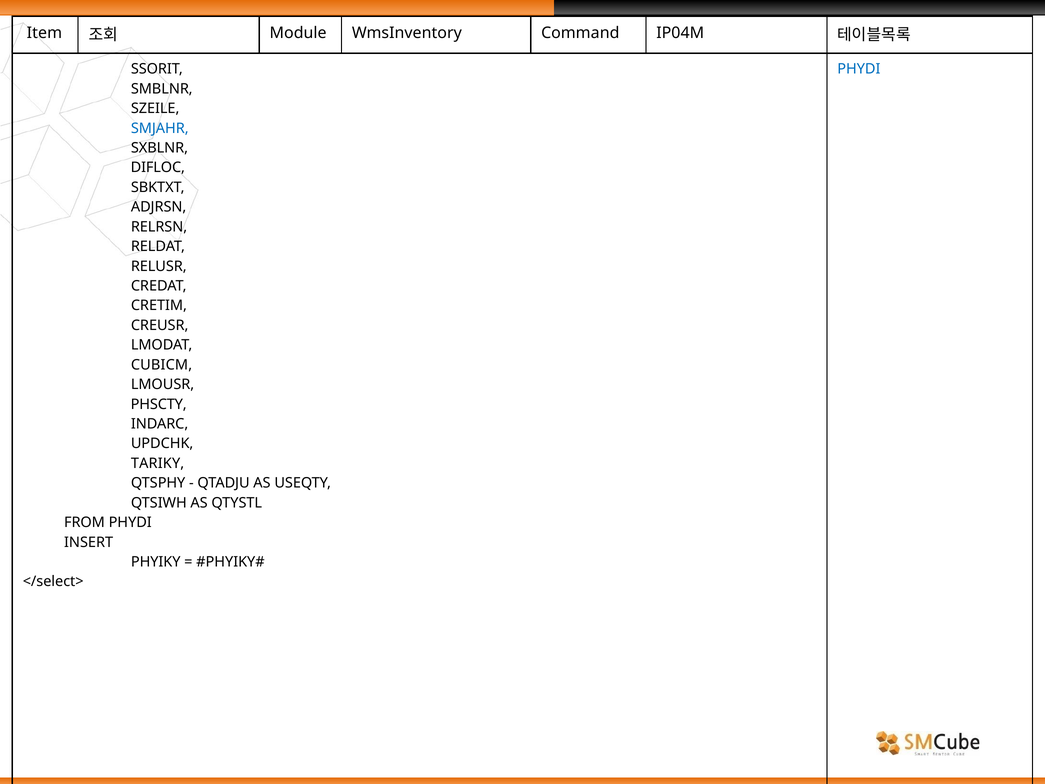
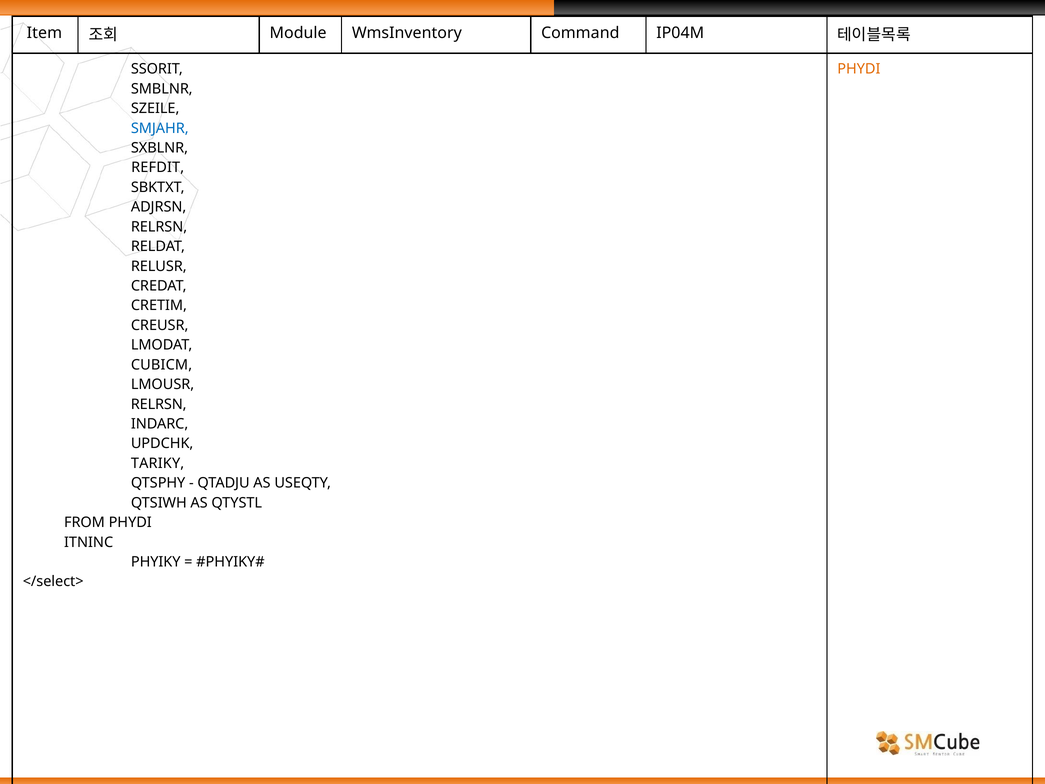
PHYDI colour: blue -> orange (859, 69)
DIFLOC: DIFLOC -> REFDIT (158, 168)
PHSCTY: PHSCTY -> RELRSN (159, 404)
INSERT: INSERT -> ITNINC (89, 542)
